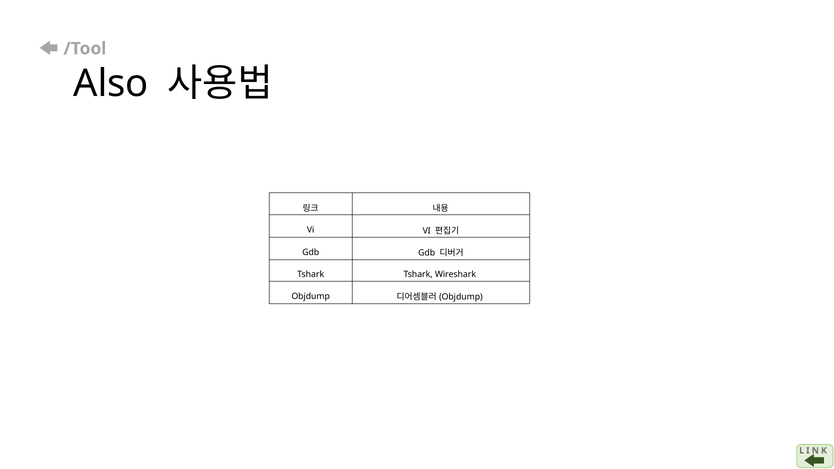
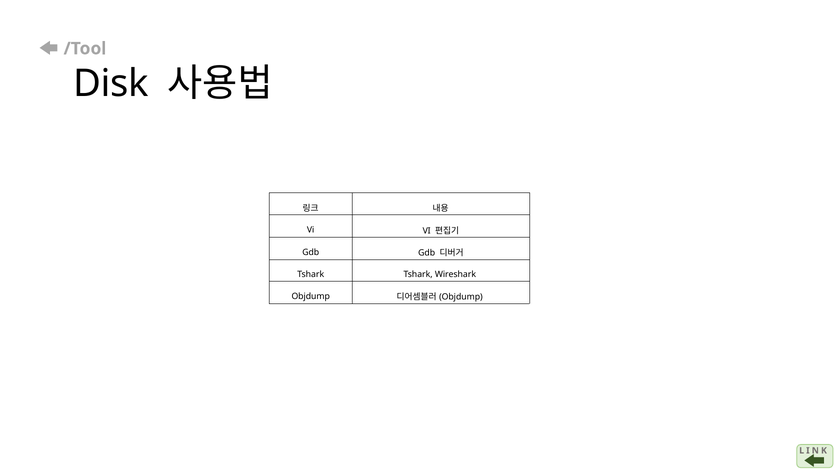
Also: Also -> Disk (111, 83)
